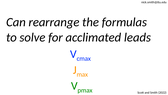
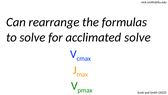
acclimated leads: leads -> solve (137, 37)
